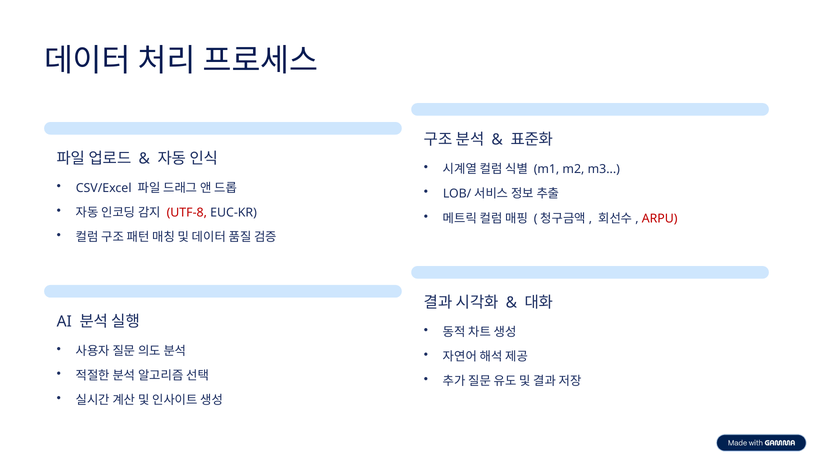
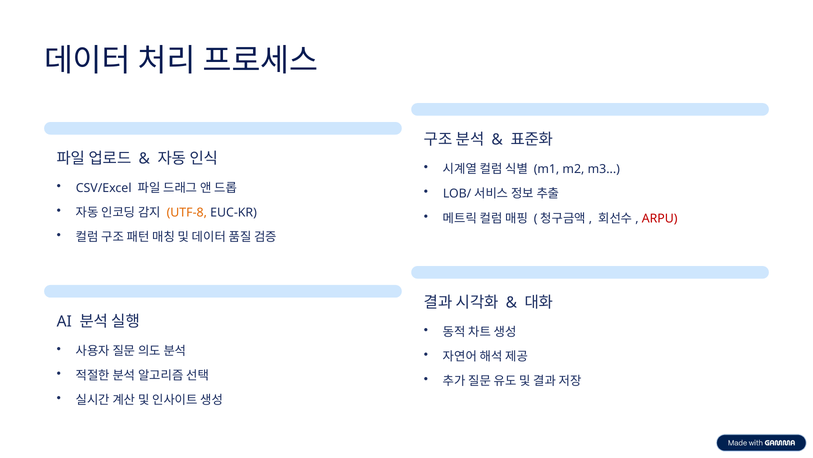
UTF-8 colour: red -> orange (187, 212)
